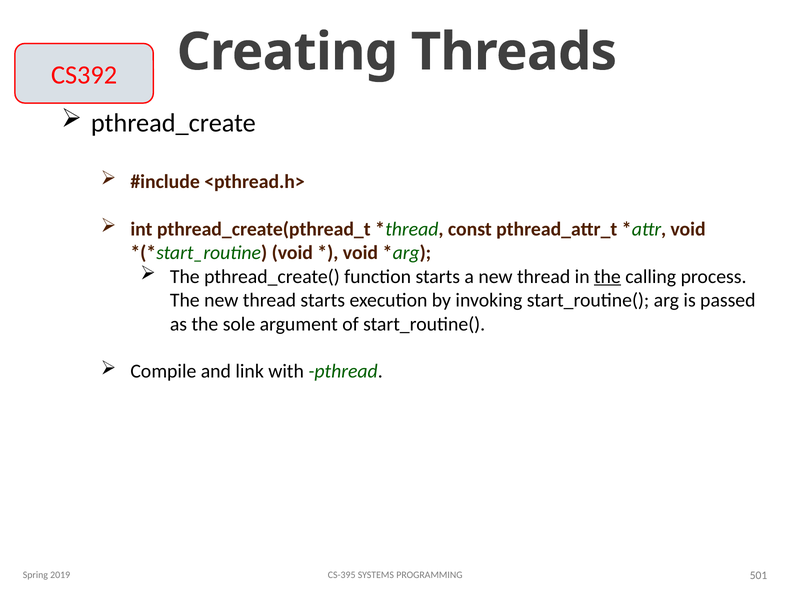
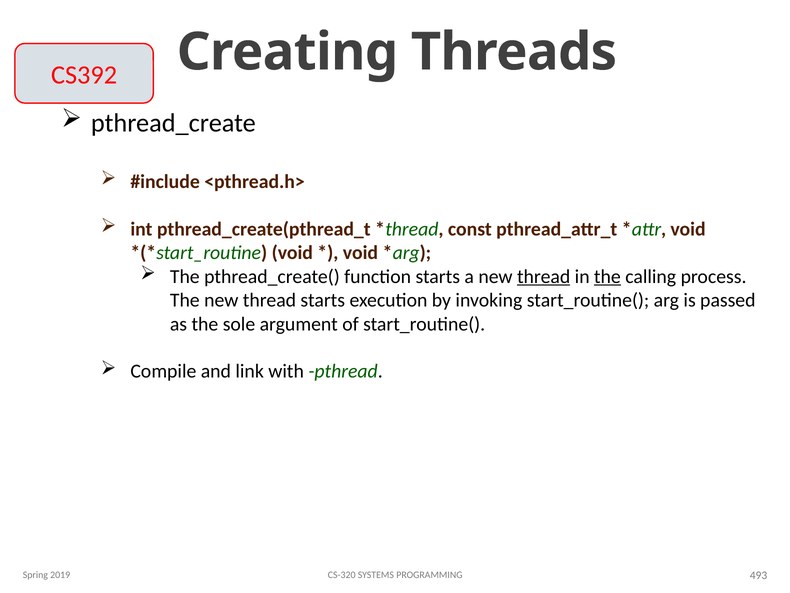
thread underline: none -> present (544, 276)
CS-395: CS-395 -> CS-320 (342, 574)
501: 501 -> 493 (758, 575)
